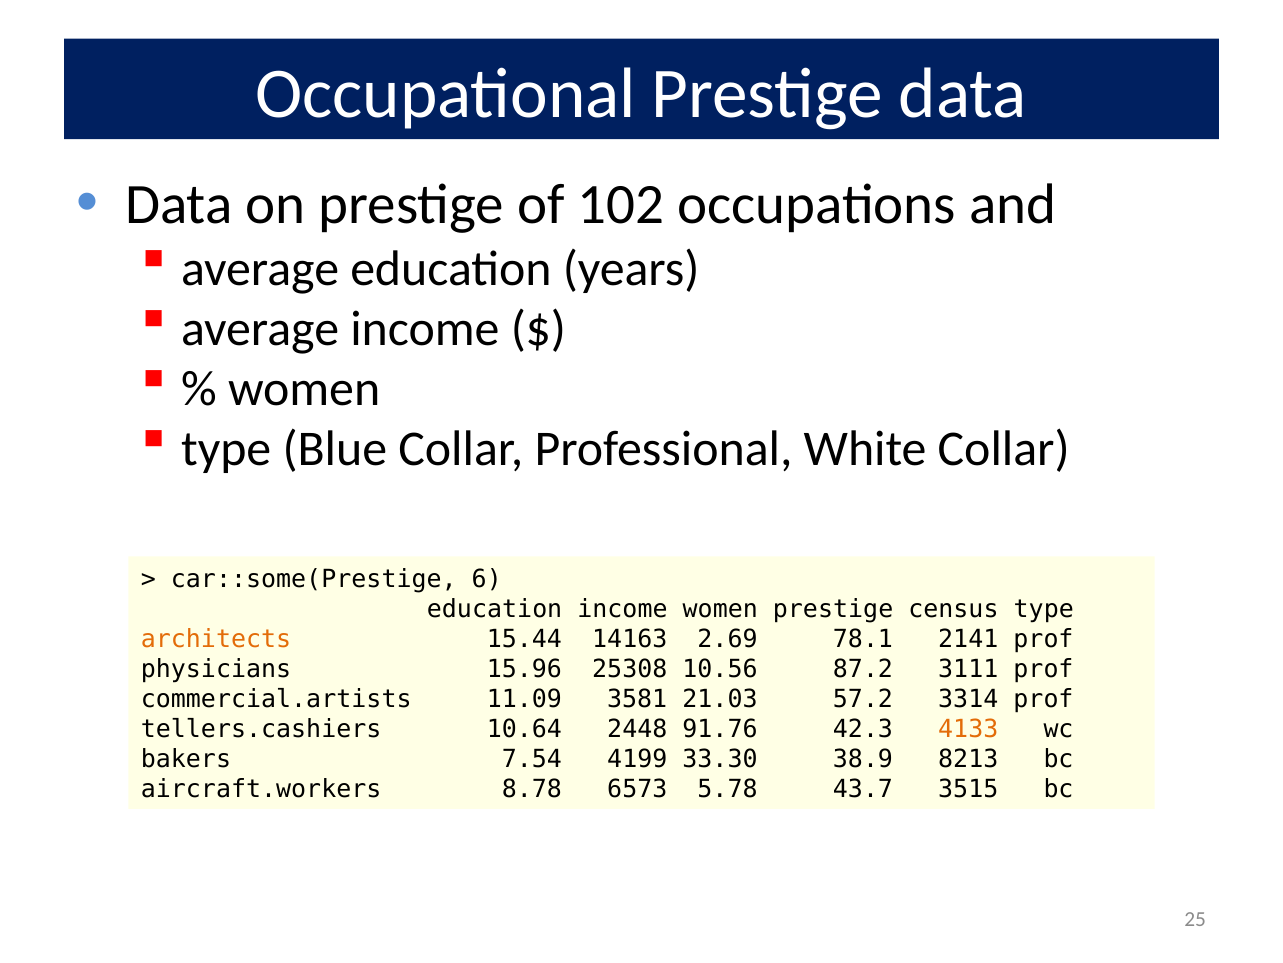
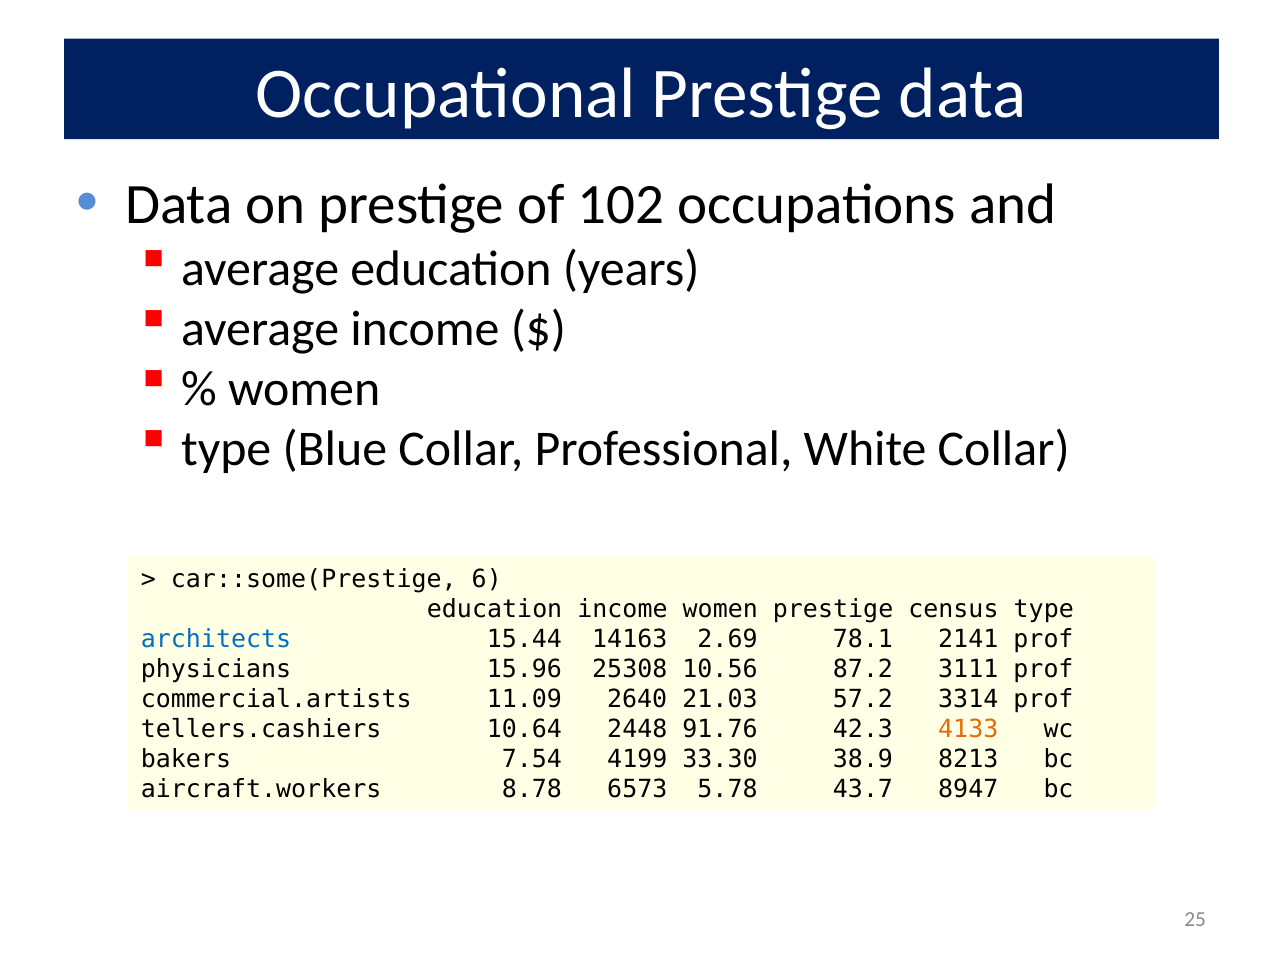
architects colour: orange -> blue (216, 639)
3581: 3581 -> 2640 (637, 699)
3515: 3515 -> 8947 (968, 789)
